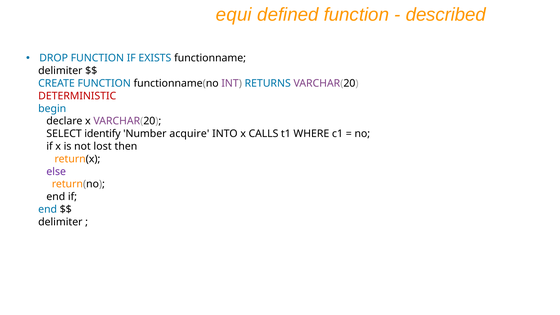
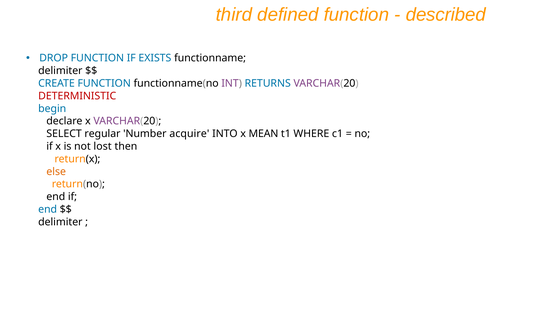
equi: equi -> third (234, 15)
identify: identify -> regular (102, 134)
CALLS: CALLS -> MEAN (263, 134)
else colour: purple -> orange (56, 172)
